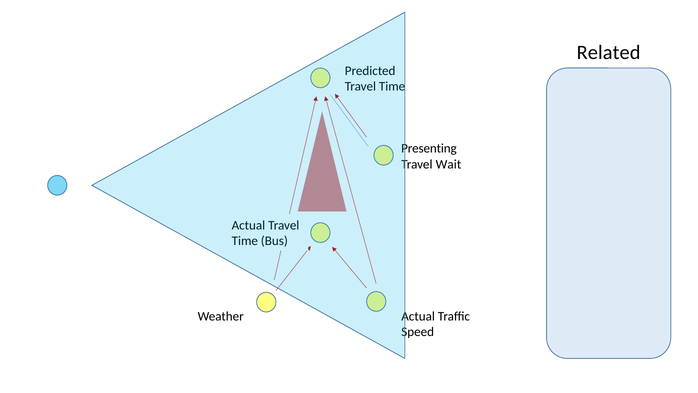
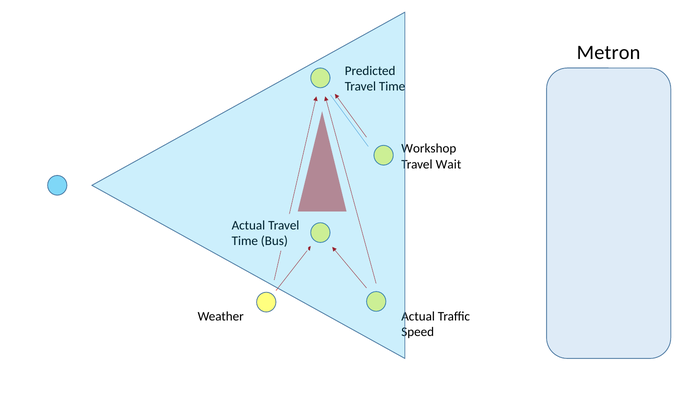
Related: Related -> Metron (609, 52)
Presenting: Presenting -> Workshop (429, 148)
